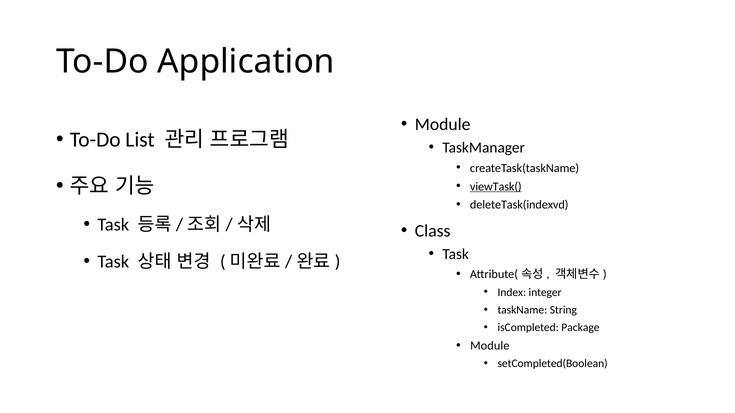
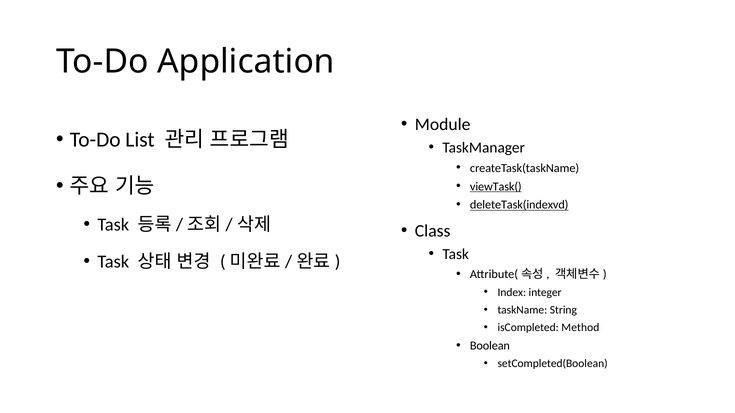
deleteTask(indexvd underline: none -> present (519, 205)
Package: Package -> Method (580, 328)
Module: Module -> Boolean (490, 346)
